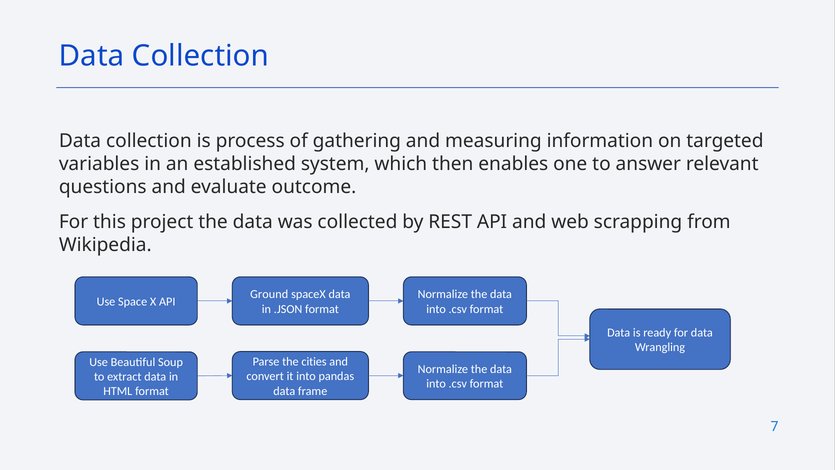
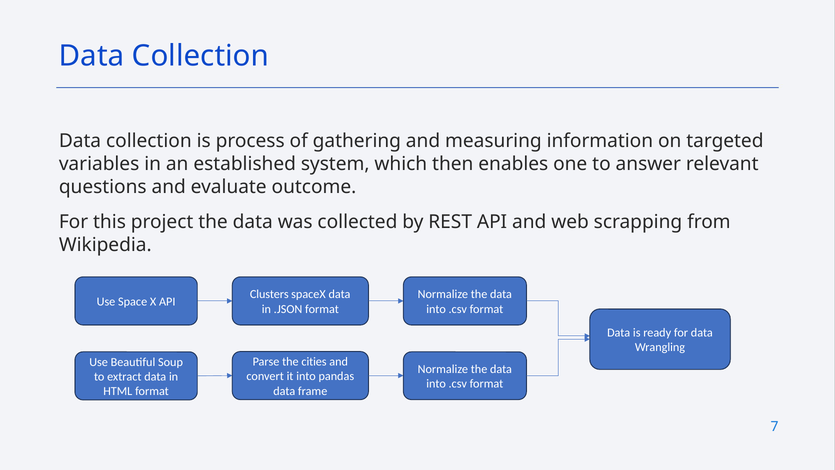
Ground: Ground -> Clusters (269, 294)
